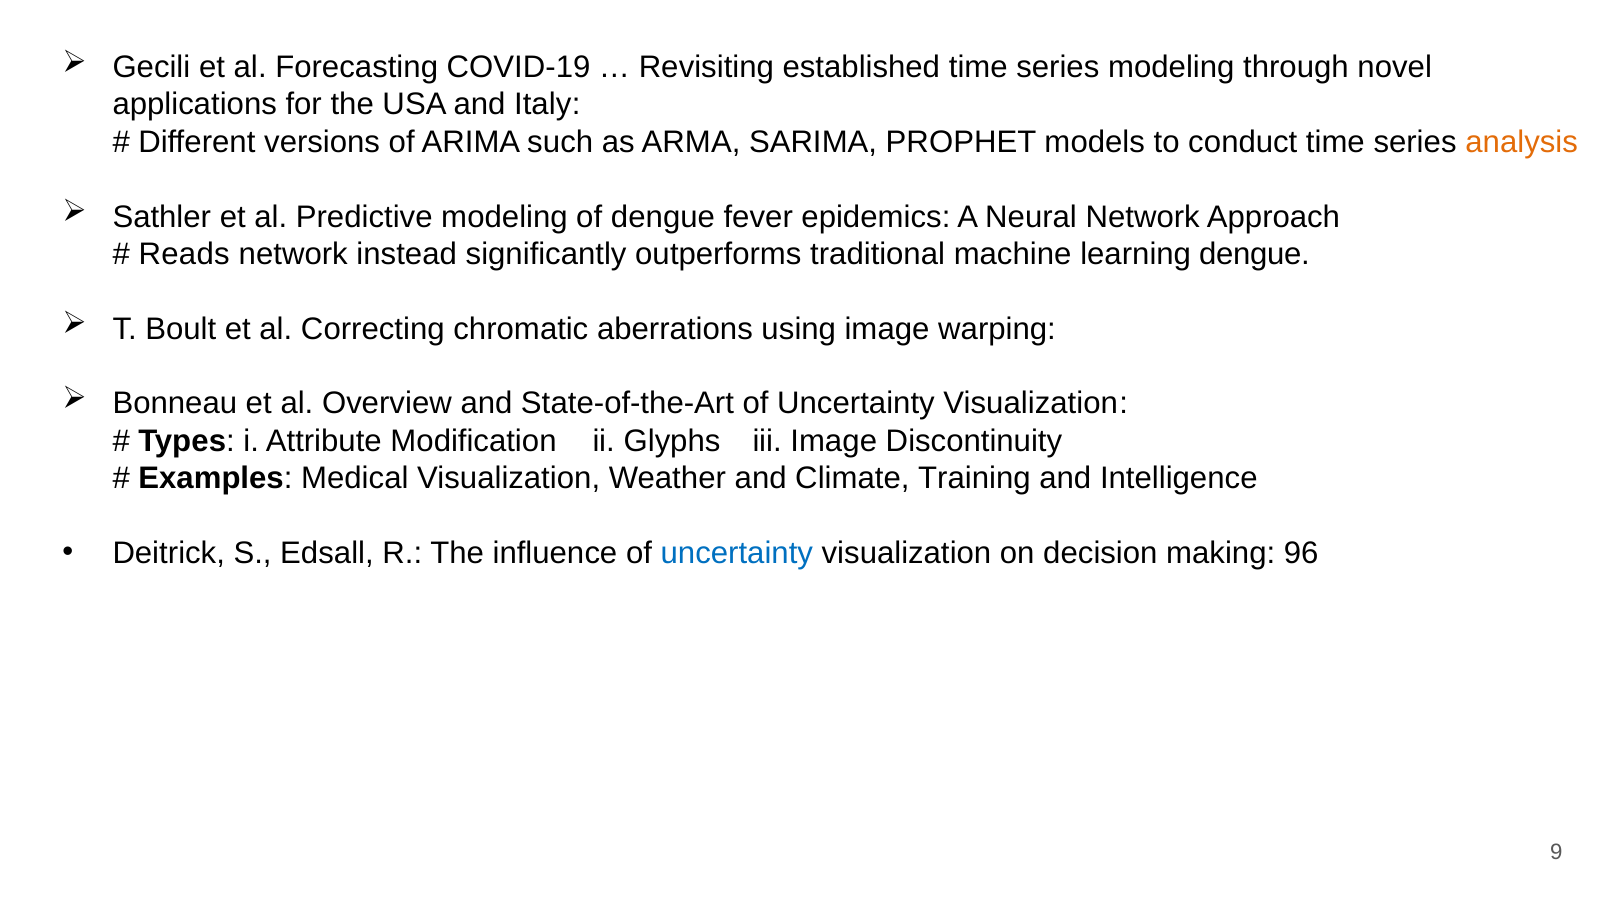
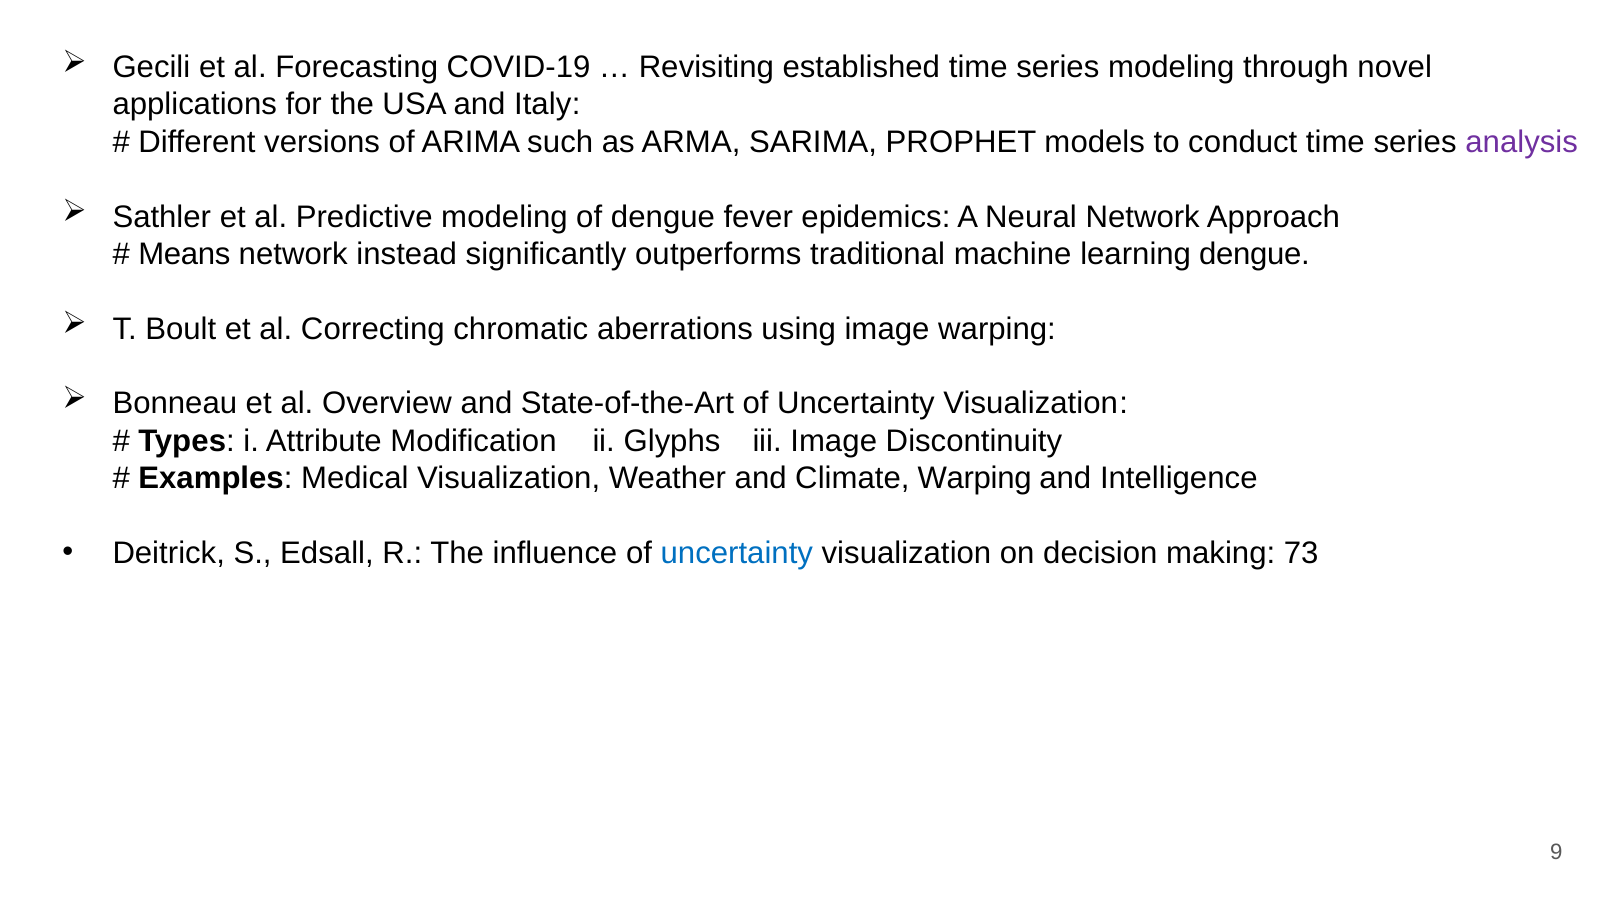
analysis colour: orange -> purple (1522, 142)
Reads: Reads -> Means (184, 254)
Climate Training: Training -> Warping (975, 478)
96: 96 -> 73 (1301, 553)
